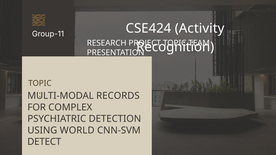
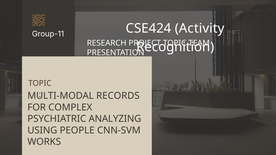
DETECTION: DETECTION -> ANALYZING (115, 119)
WORLD: WORLD -> PEOPLE (77, 130)
DETECT: DETECT -> WORKS (44, 142)
